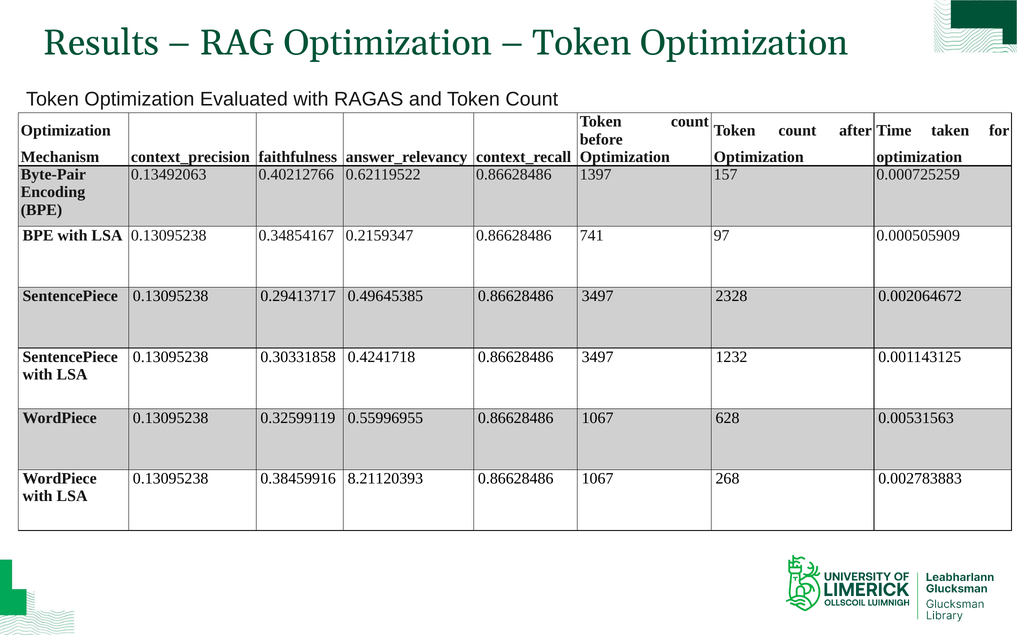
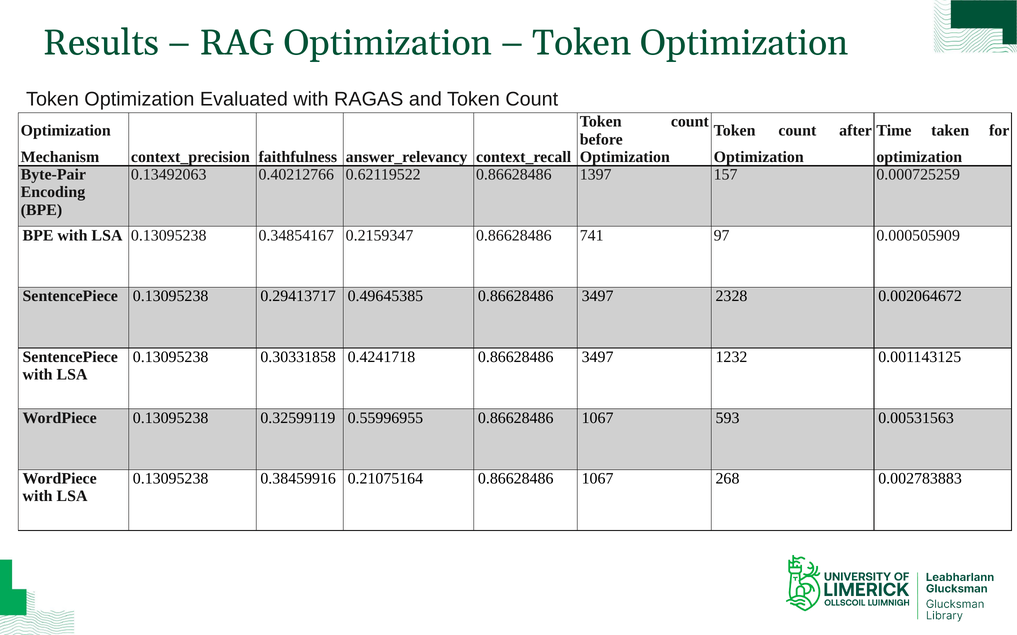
628: 628 -> 593 (728, 418)
8.21120393: 8.21120393 -> 0.21075164 (385, 479)
